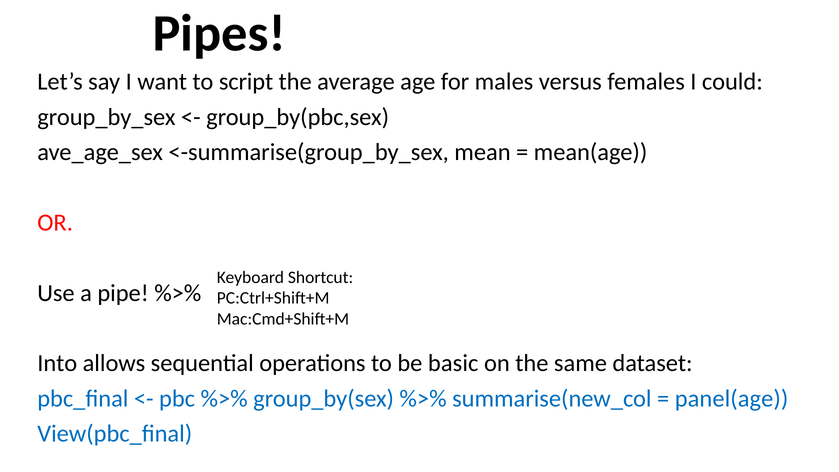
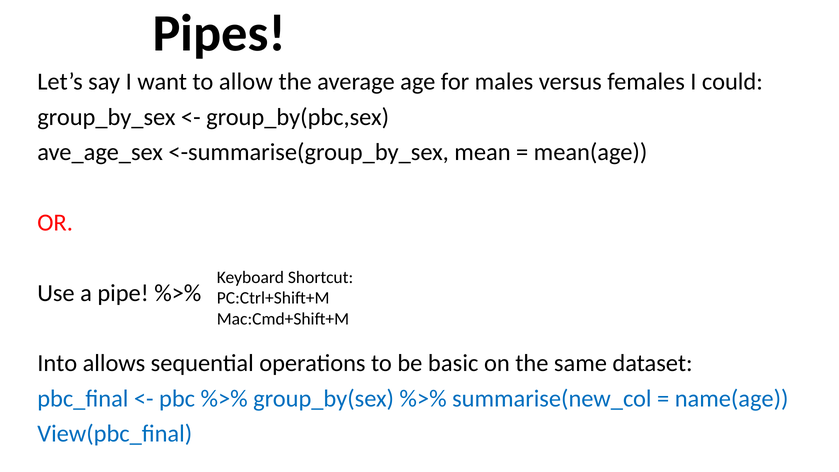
script: script -> allow (246, 82)
panel(age: panel(age -> name(age (732, 398)
